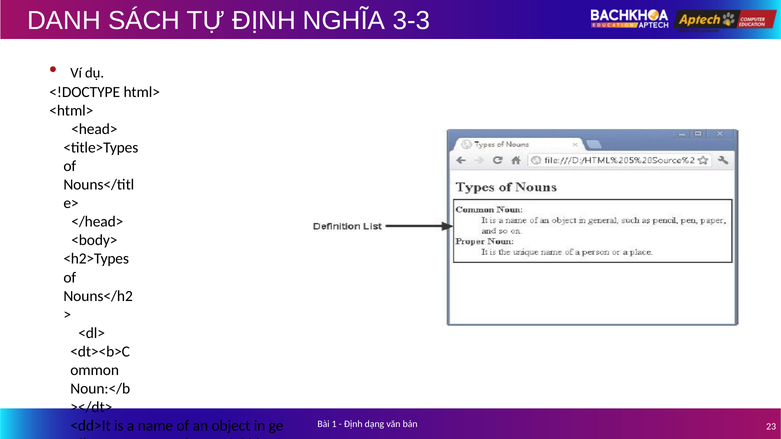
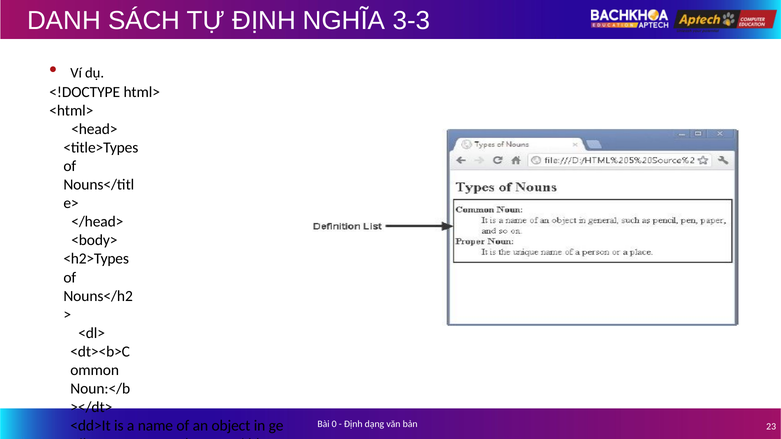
1: 1 -> 0 (334, 425)
